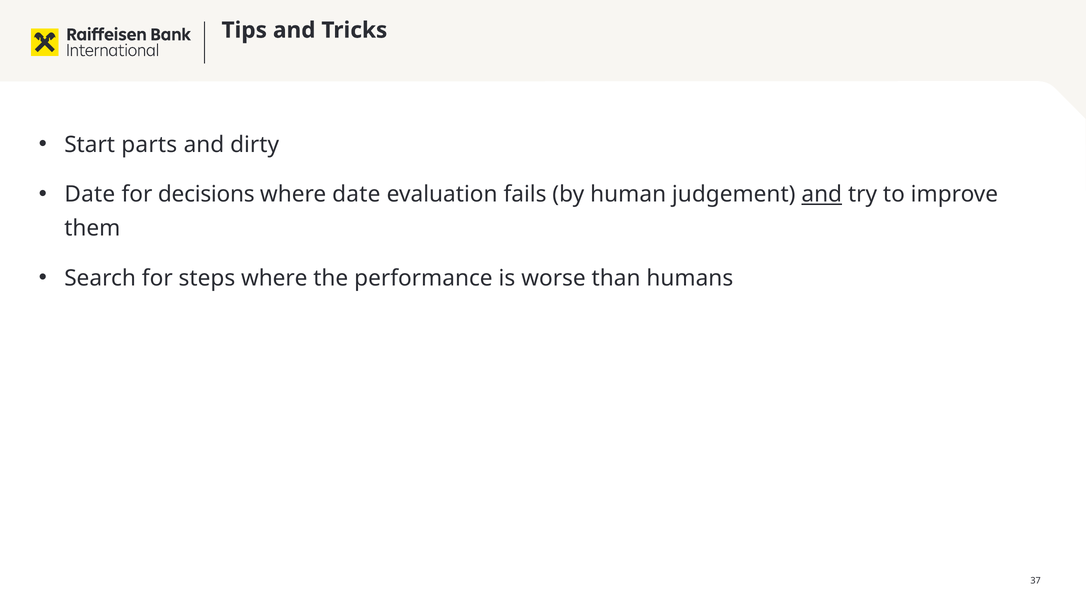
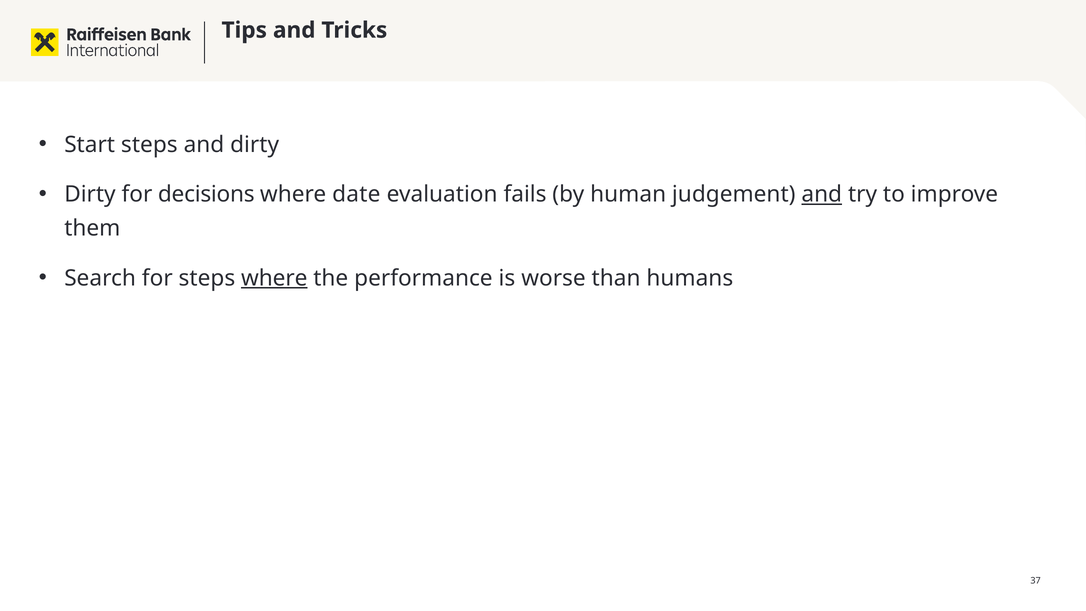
Start parts: parts -> steps (149, 145)
Date: Date -> Dirty (90, 194)
where underline: none -> present (274, 278)
